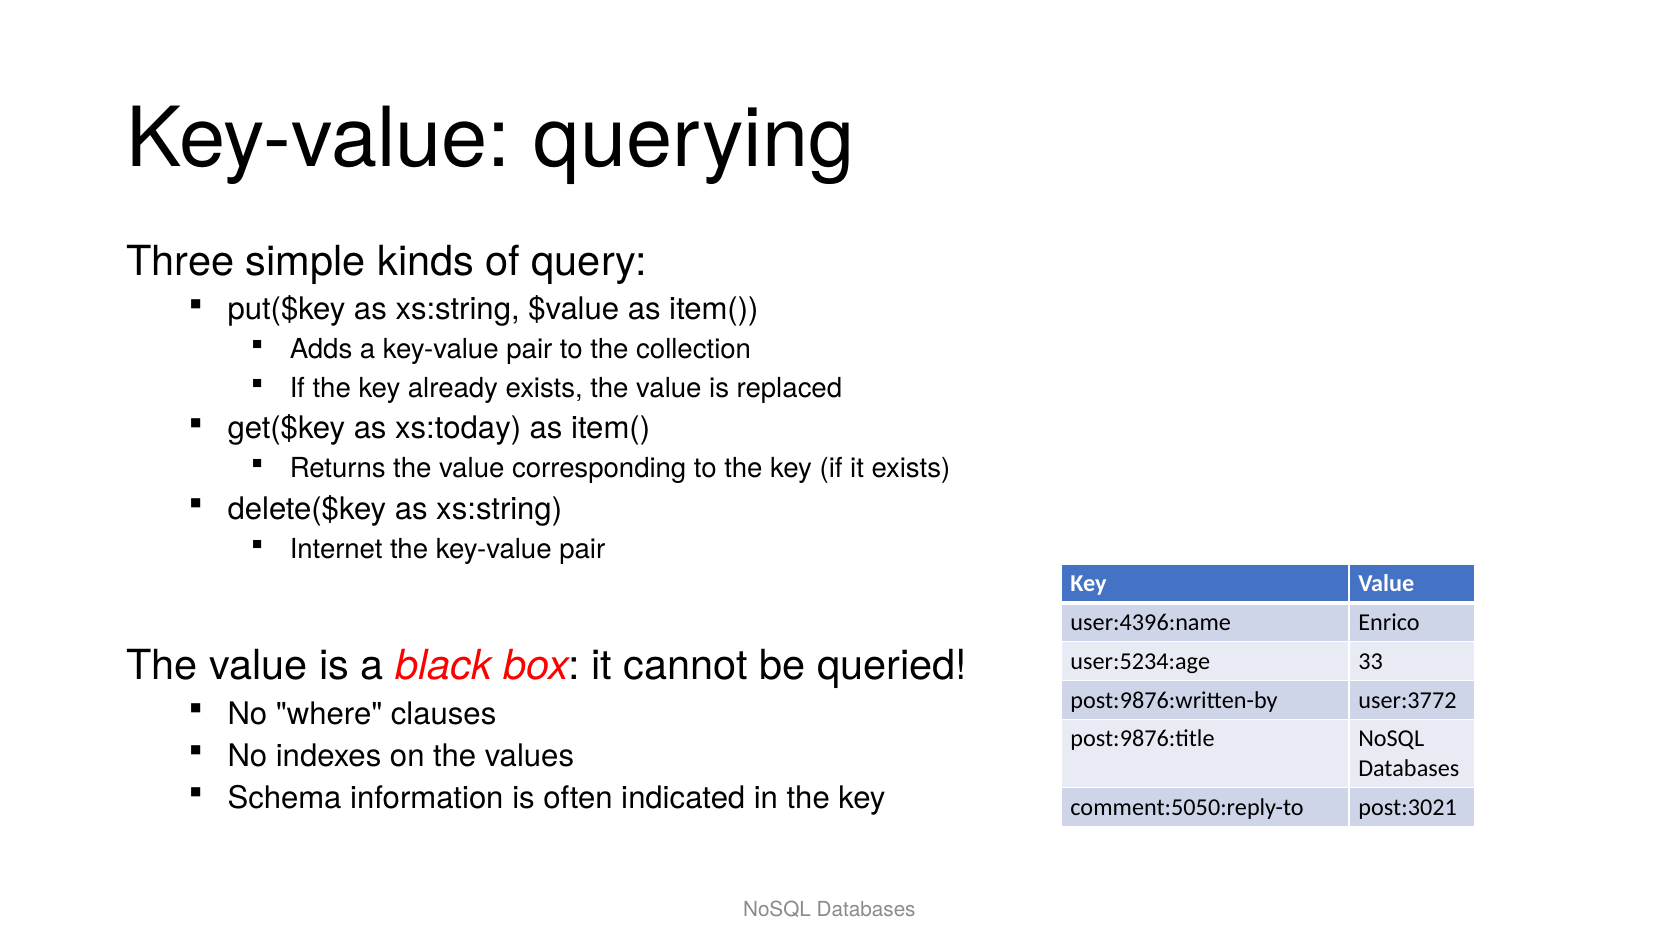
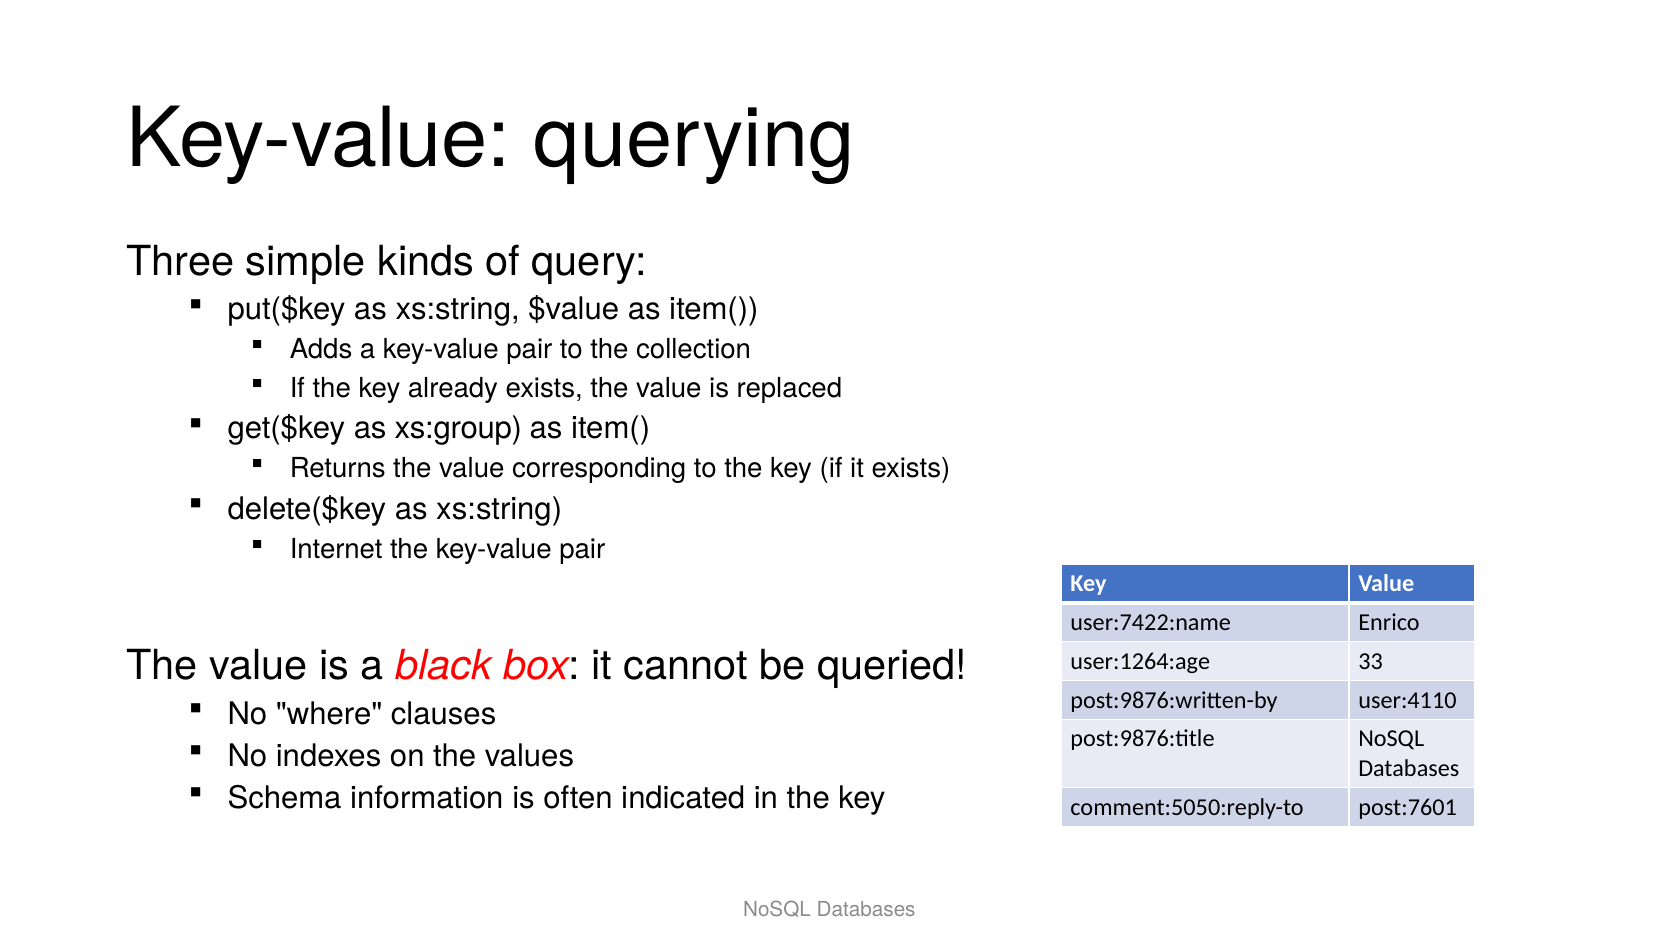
xs:today: xs:today -> xs:group (458, 429)
user:4396:name: user:4396:name -> user:7422:name (1151, 623)
user:5234:age: user:5234:age -> user:1264:age (1140, 662)
user:3772: user:3772 -> user:4110 (1407, 700)
post:3021: post:3021 -> post:7601 (1408, 807)
